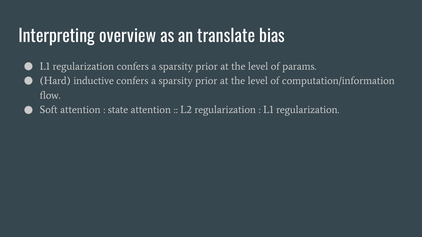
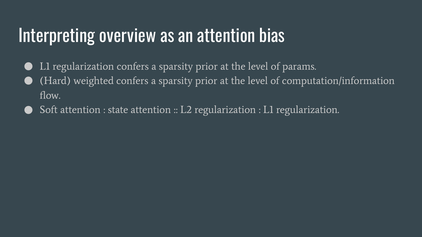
an translate: translate -> attention (226, 37)
inductive: inductive -> weighted (94, 81)
